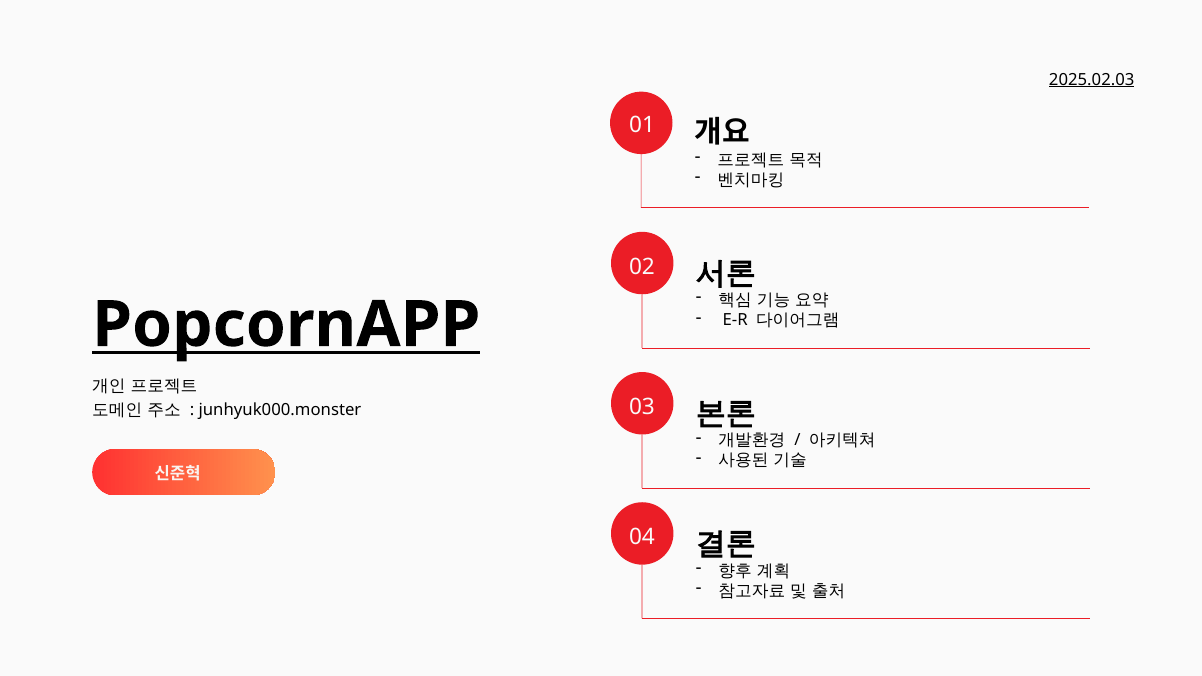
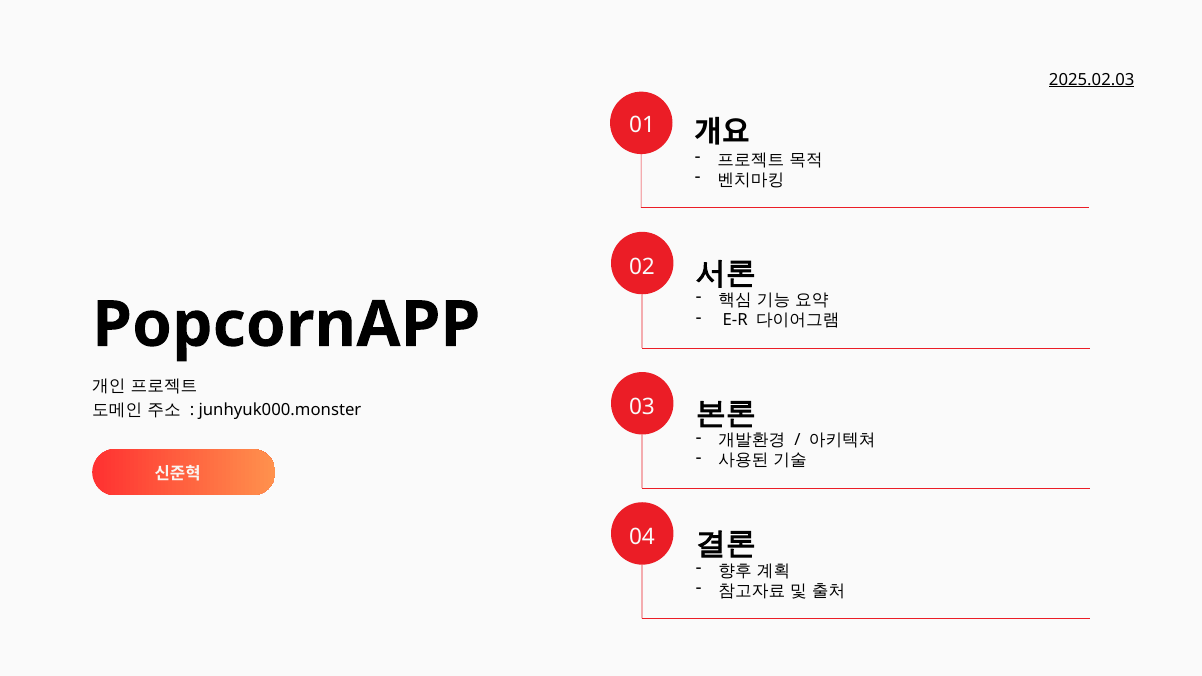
PopcornAPP underline: present -> none (286, 325)
